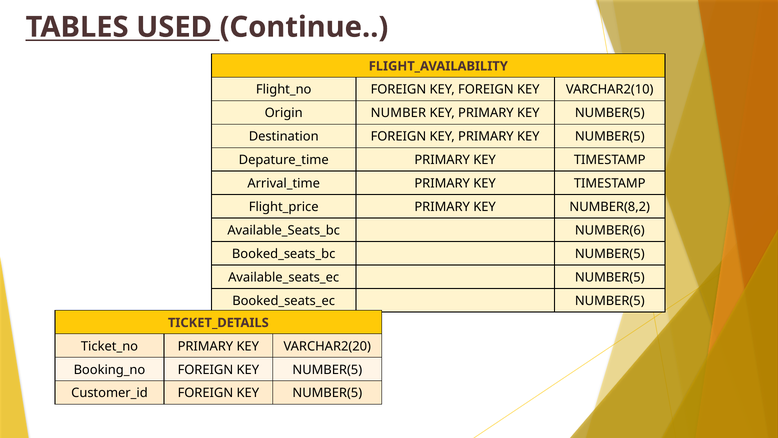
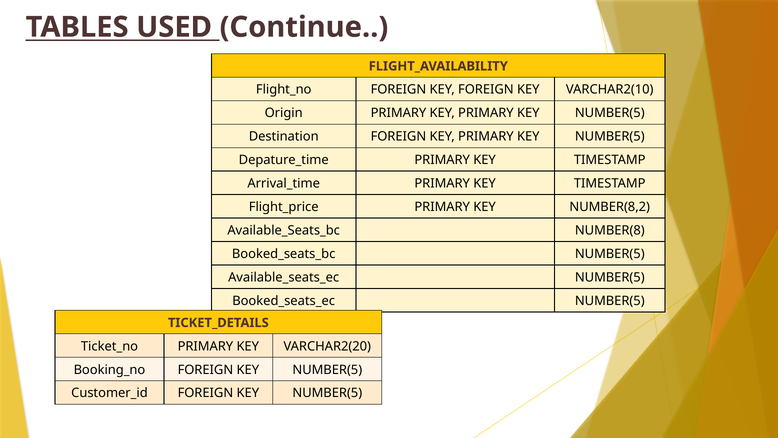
Origin NUMBER: NUMBER -> PRIMARY (398, 113)
NUMBER(6: NUMBER(6 -> NUMBER(8 (610, 230)
